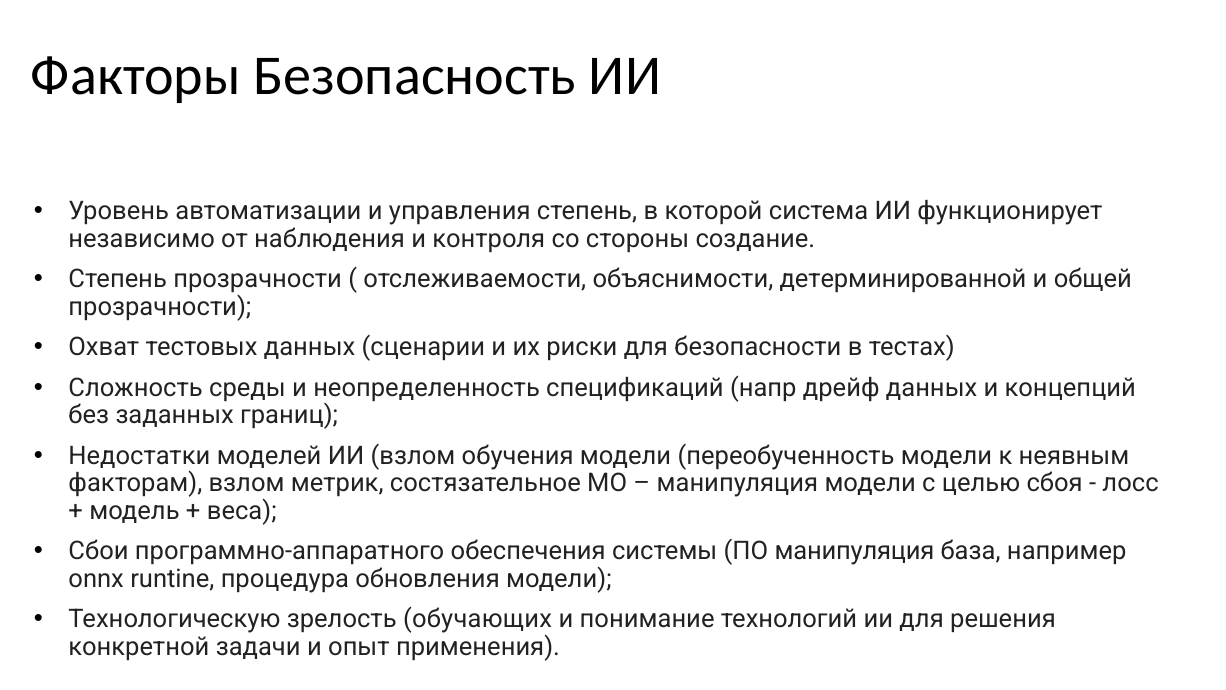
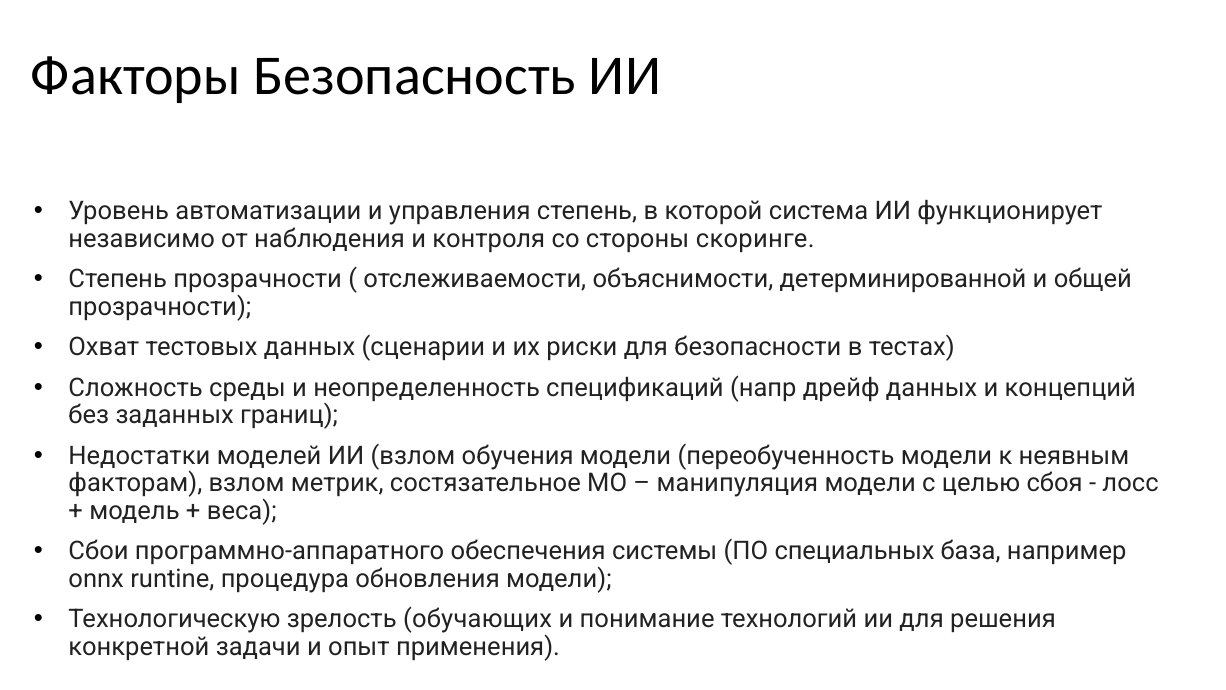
создание: создание -> скоринге (755, 239)
ПО манипуляция: манипуляция -> специальных (855, 551)
